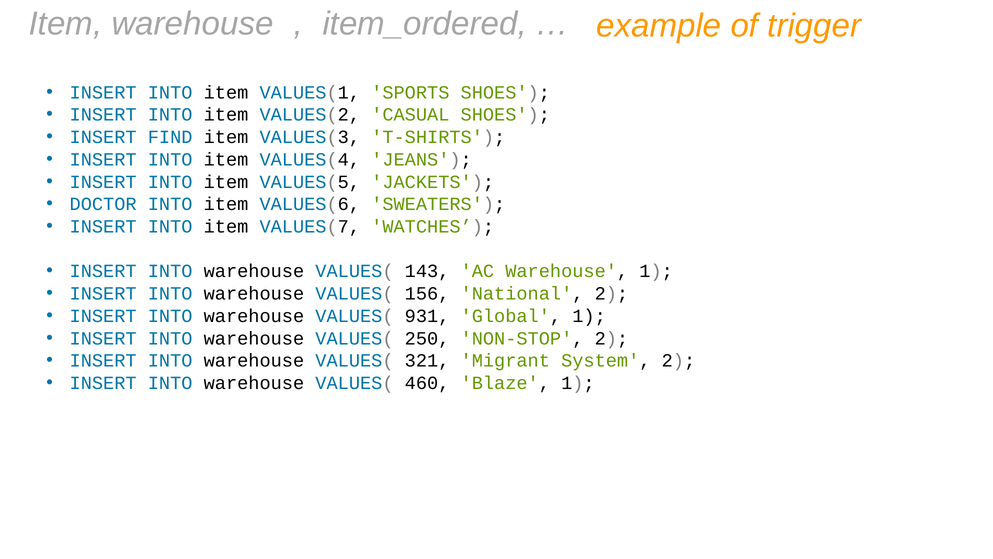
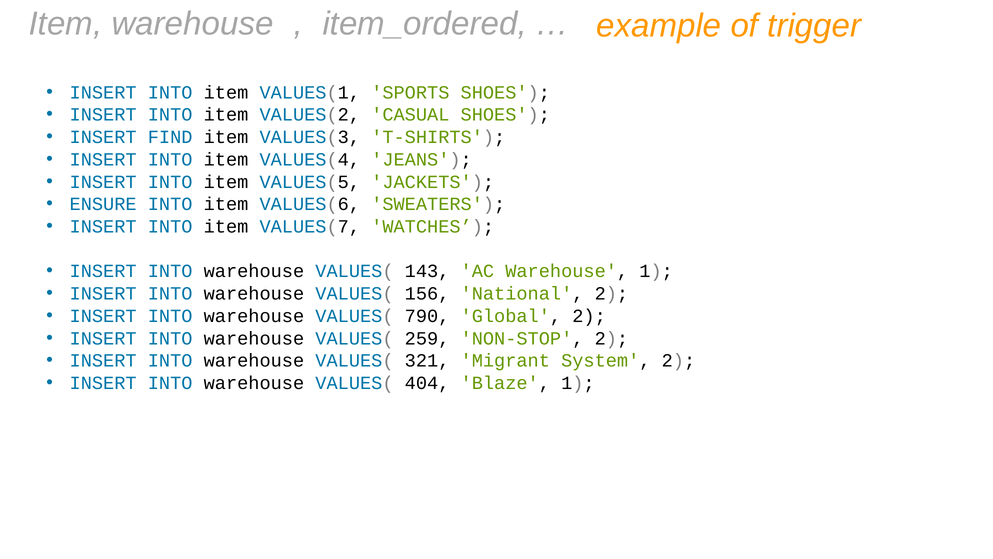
DOCTOR: DOCTOR -> ENSURE (103, 204)
931: 931 -> 790 (427, 316)
Global 1: 1 -> 2 (589, 316)
250: 250 -> 259 (427, 338)
460: 460 -> 404 (427, 383)
